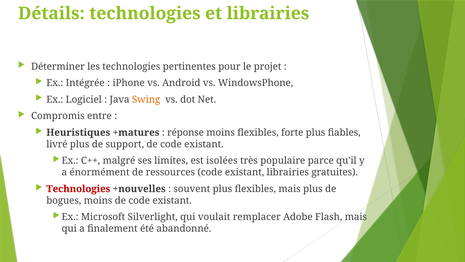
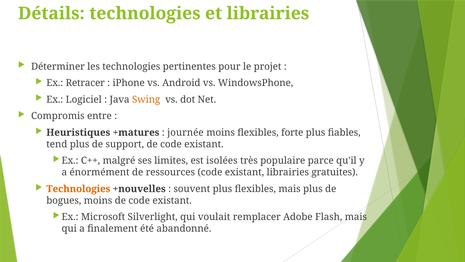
Intégrée: Intégrée -> Retracer (85, 83)
réponse: réponse -> journée (185, 132)
livré: livré -> tend (57, 144)
Technologies colour: red -> orange (78, 189)
